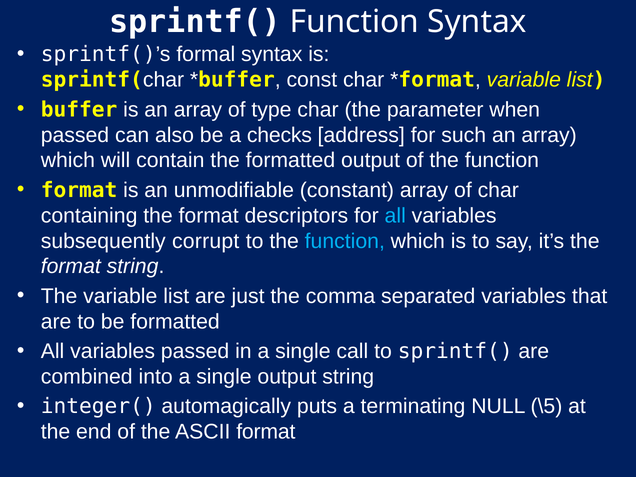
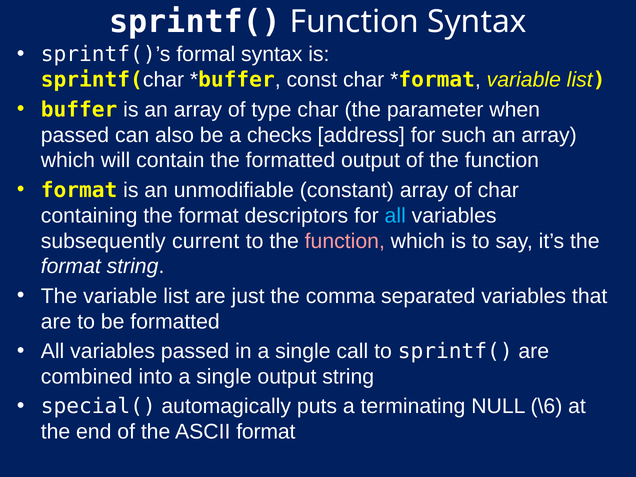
corrupt: corrupt -> current (206, 241)
function colour: light blue -> pink (345, 241)
integer(: integer( -> special( (98, 406)
\5: \5 -> \6 (546, 406)
